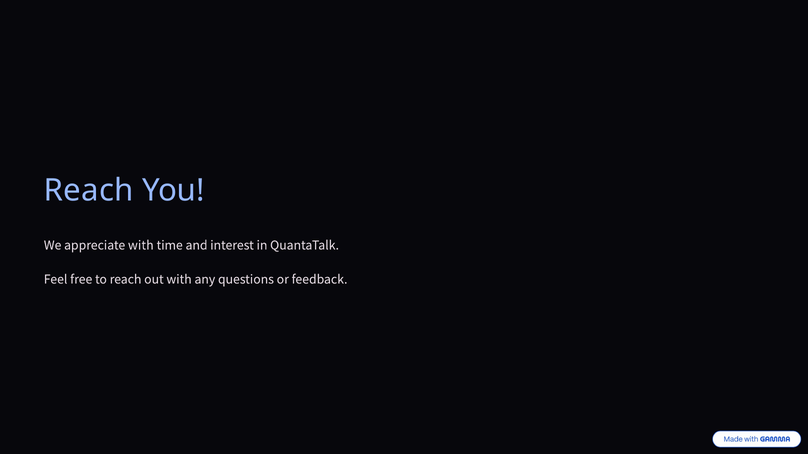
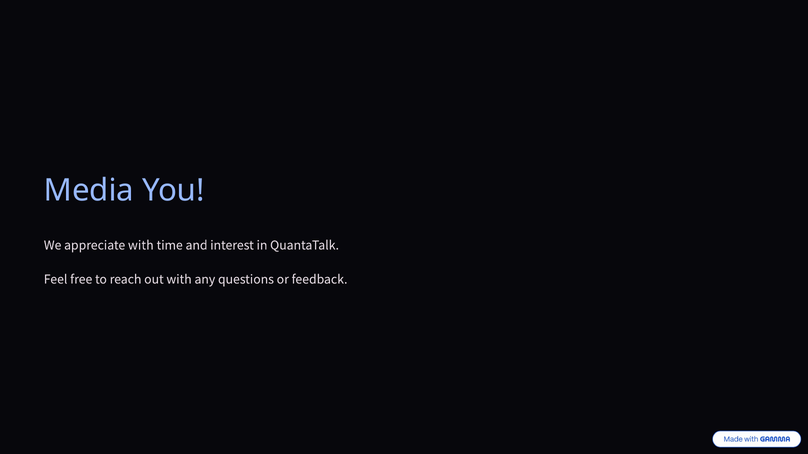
Reach: Reach -> Media (89, 190)
